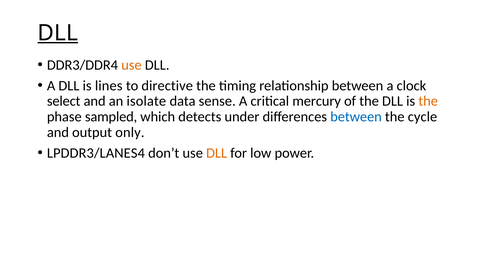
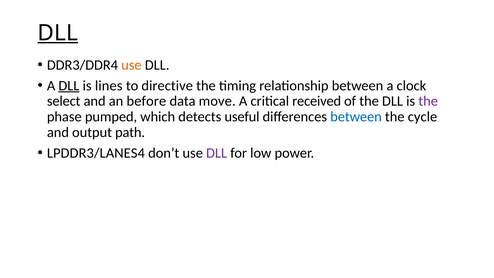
DLL underline: none -> present (69, 86)
isolate: isolate -> before (146, 101)
sense: sense -> move (217, 101)
mercury: mercury -> received (317, 101)
the colour: orange -> purple (428, 101)
sampled: sampled -> pumped (111, 117)
under: under -> useful (242, 117)
only: only -> path (130, 132)
DLL colour: orange -> purple (217, 153)
